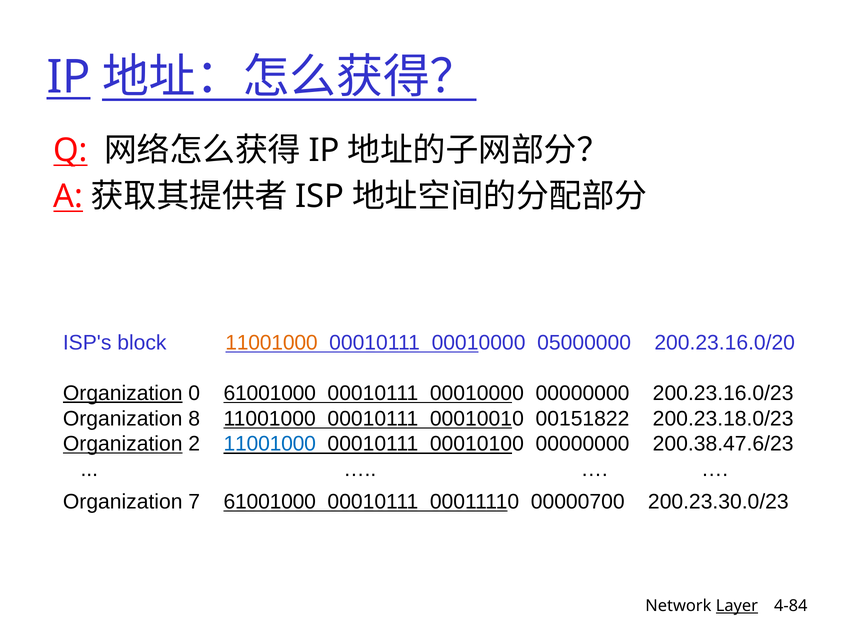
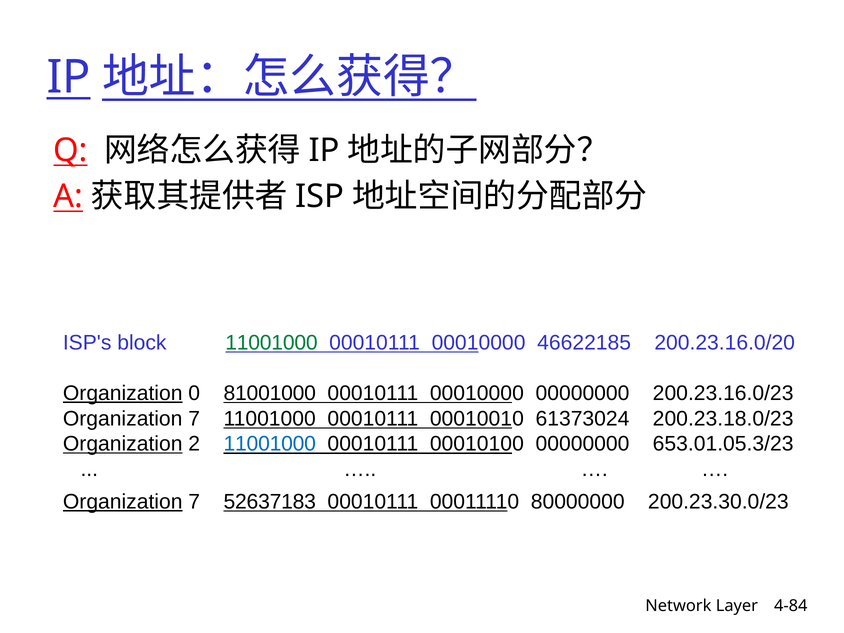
11001000 colour: orange -> green (271, 343)
05000000: 05000000 -> 46622185 (584, 343)
0 61001000: 61001000 -> 81001000 (270, 393)
8: 8 -> 7 (194, 419)
00151822: 00151822 -> 61373024 (582, 419)
200.38.47.6/23: 200.38.47.6/23 -> 653.01.05.3/23 (723, 444)
Organization underline: none -> present (123, 502)
7 61001000: 61001000 -> 52637183 (270, 502)
00000700: 00000700 -> 80000000 (578, 502)
Layer underline: present -> none (737, 606)
